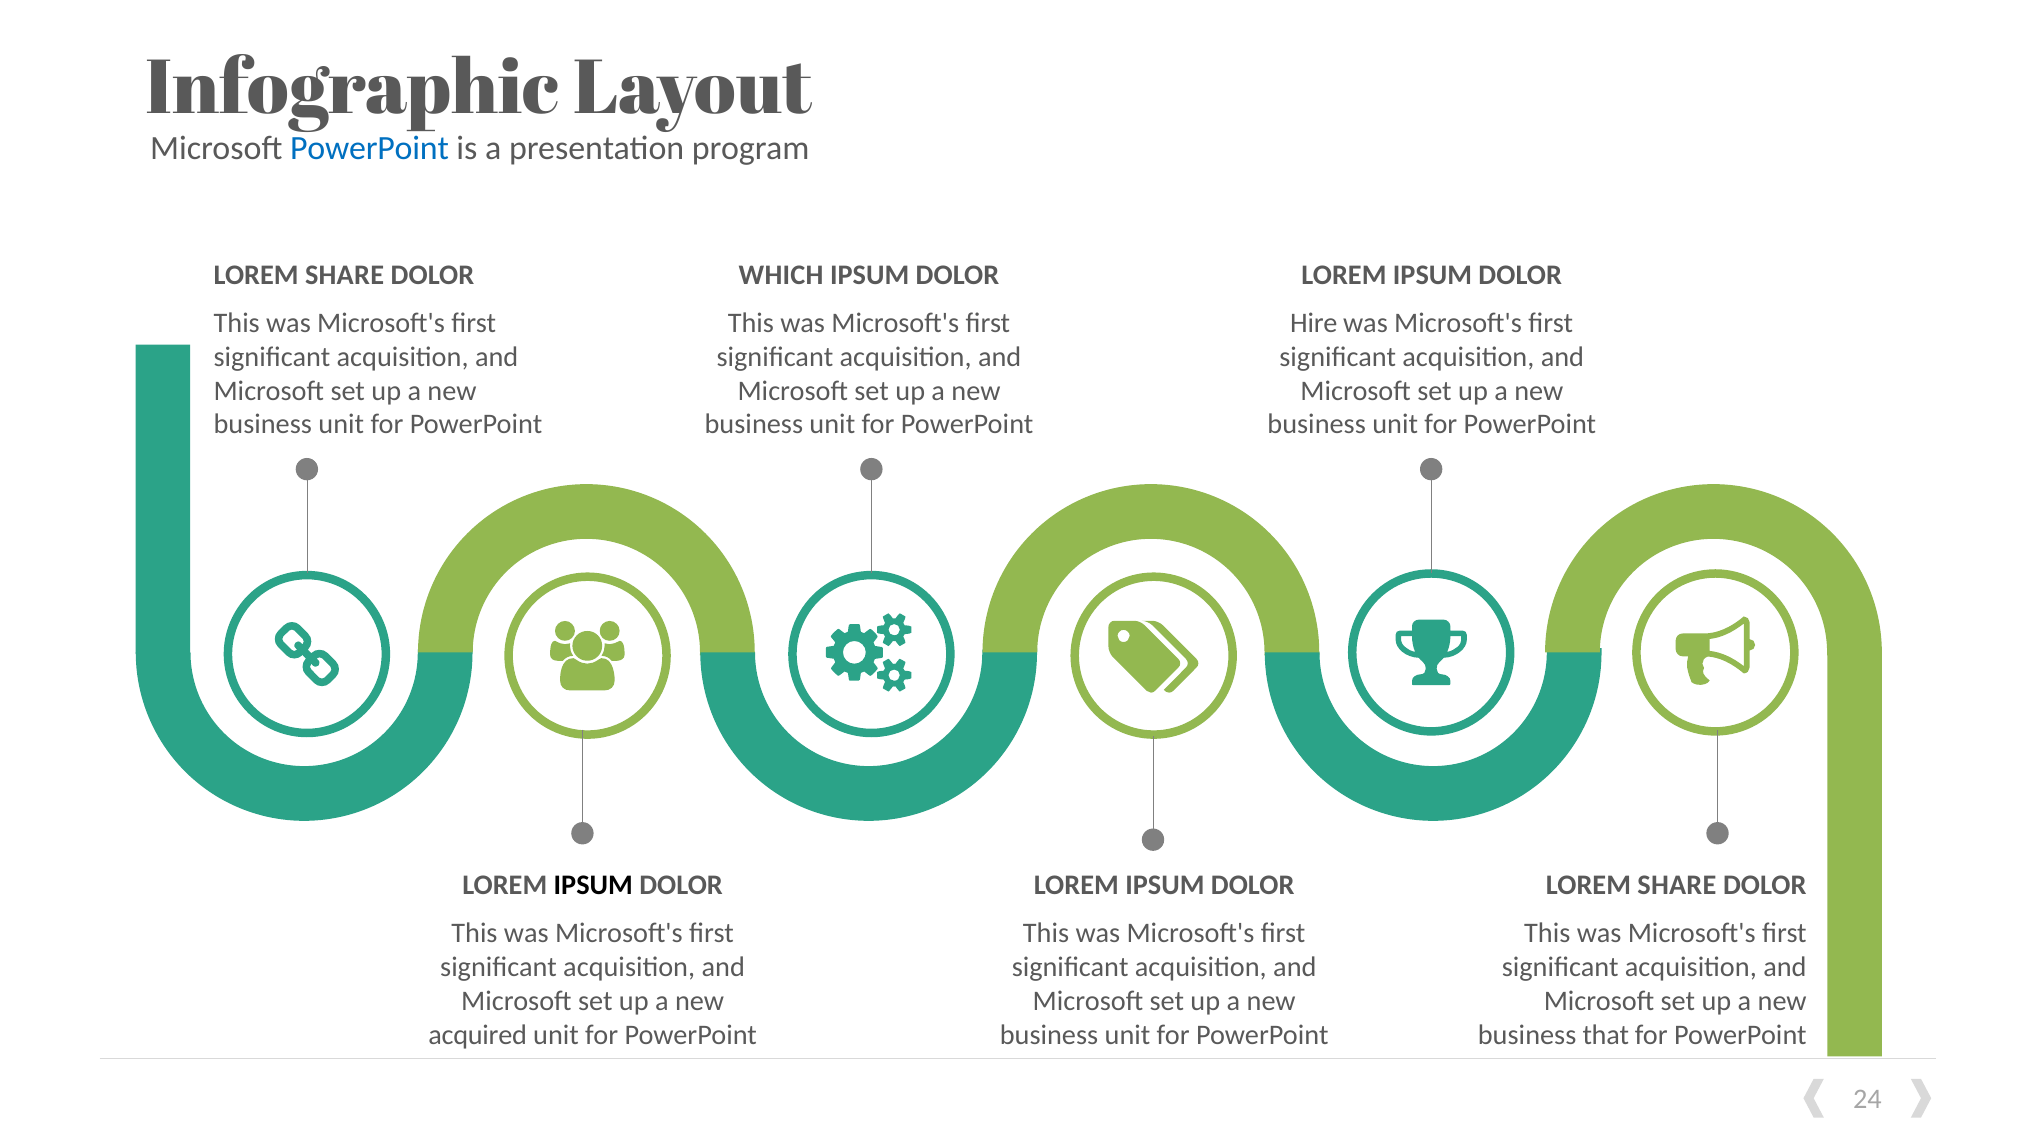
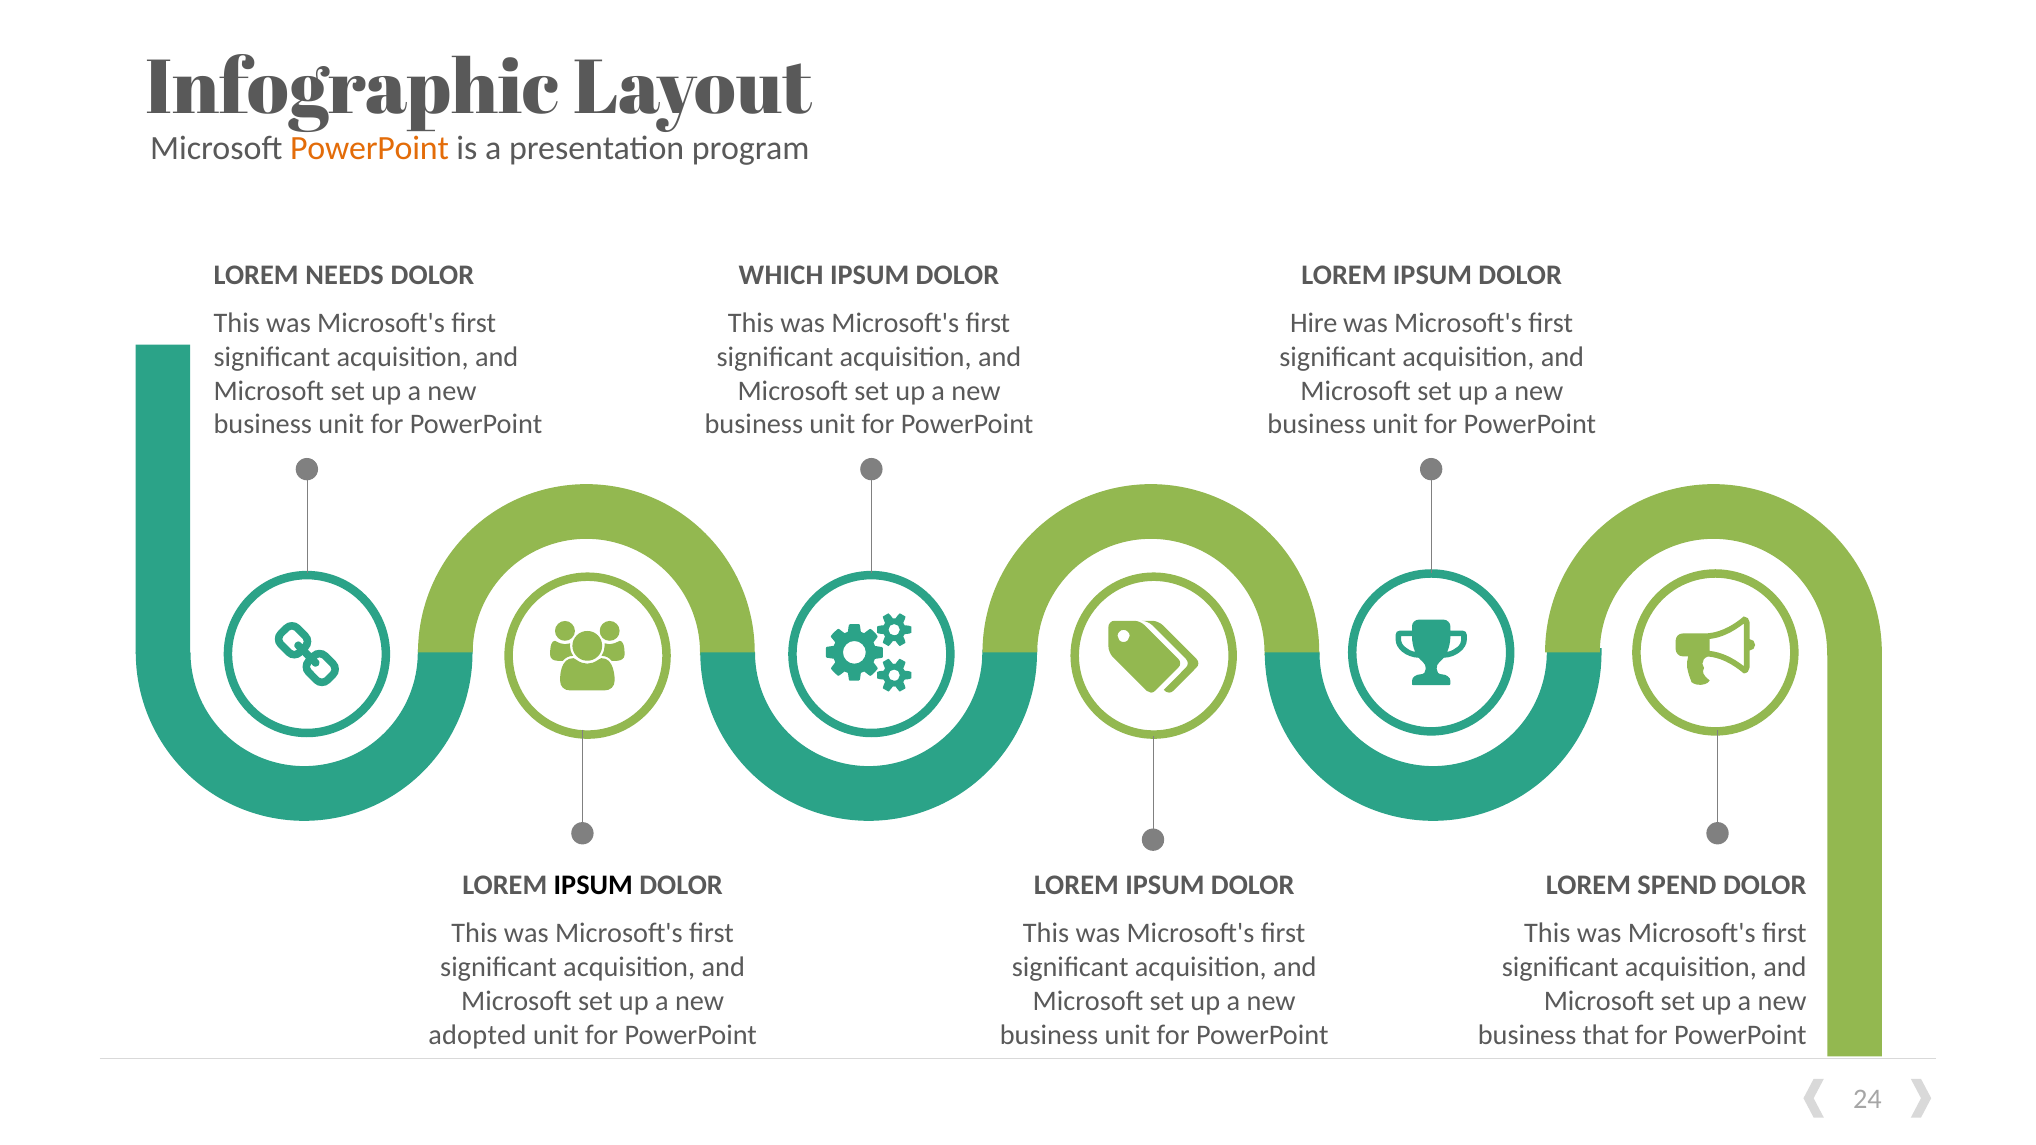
PowerPoint colour: blue -> orange (369, 148)
SHARE: SHARE -> NEEDS (345, 275)
SHARE: SHARE -> SPEND (1677, 885)
acquired: acquired -> adopted (477, 1035)
